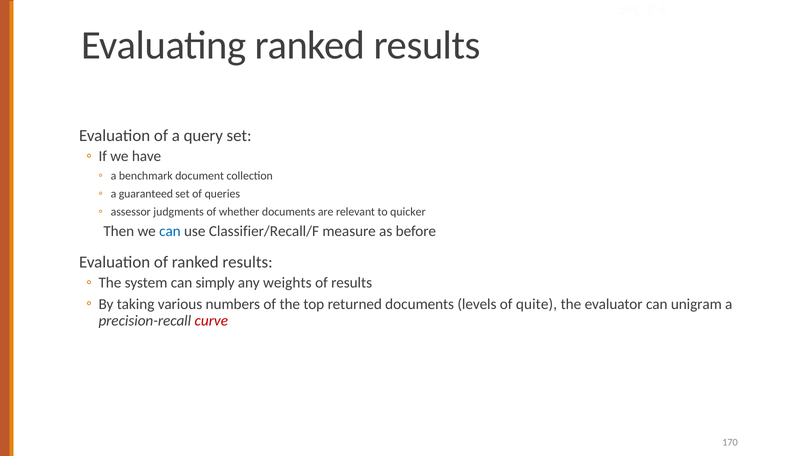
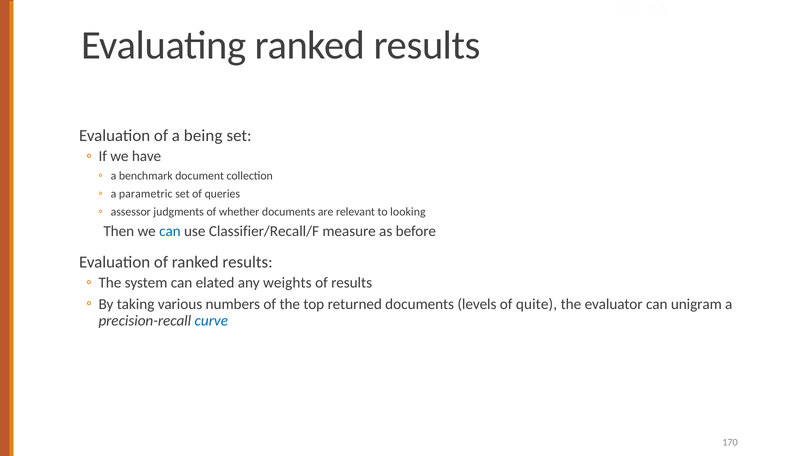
query: query -> being (203, 136)
guaranteed: guaranteed -> parametric (146, 194)
quicker: quicker -> looking (408, 212)
simply: simply -> elated (215, 283)
curve colour: red -> blue (211, 321)
